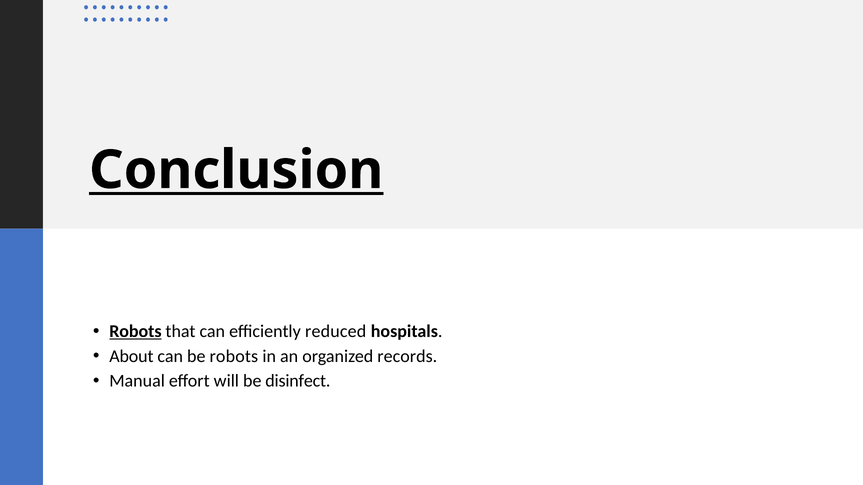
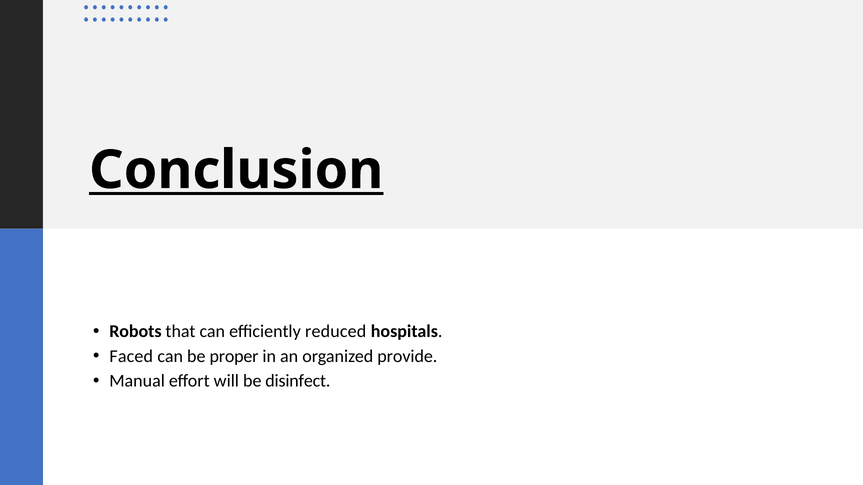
Robots underline: present -> none (135, 332)
About: About -> Faced (131, 356)
be robots: robots -> proper (234, 356)
records: records -> provide (407, 356)
